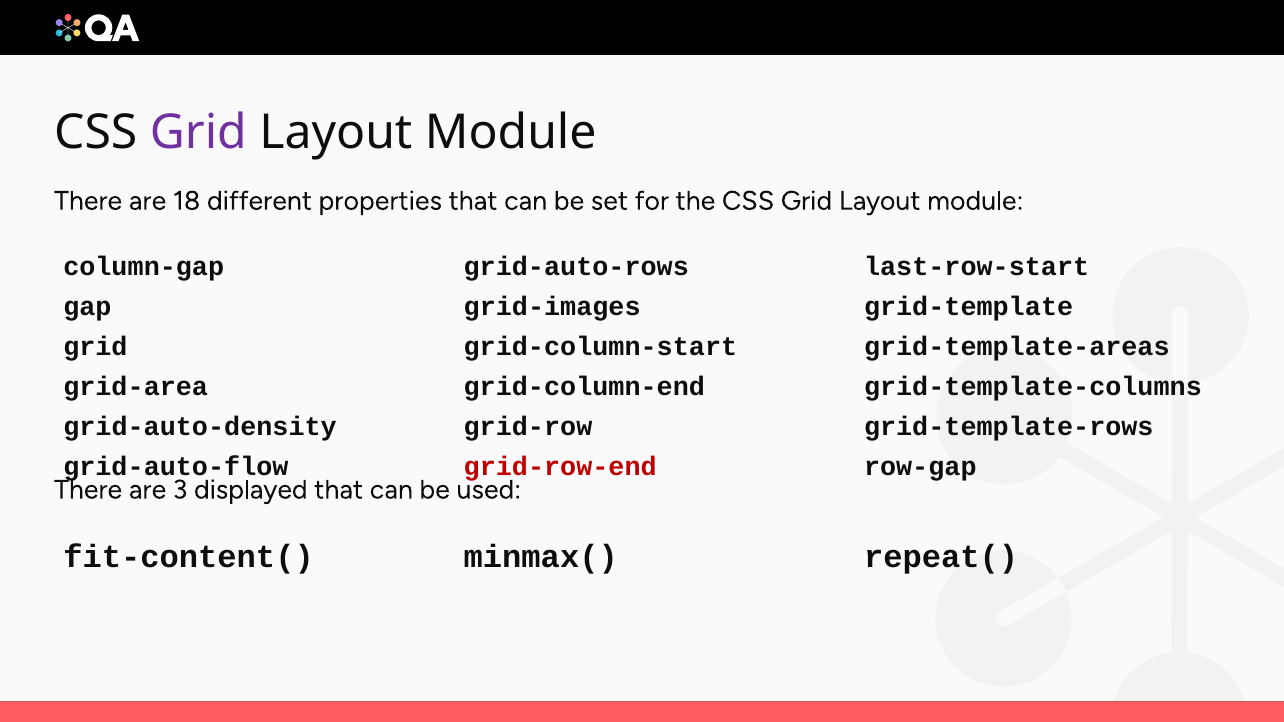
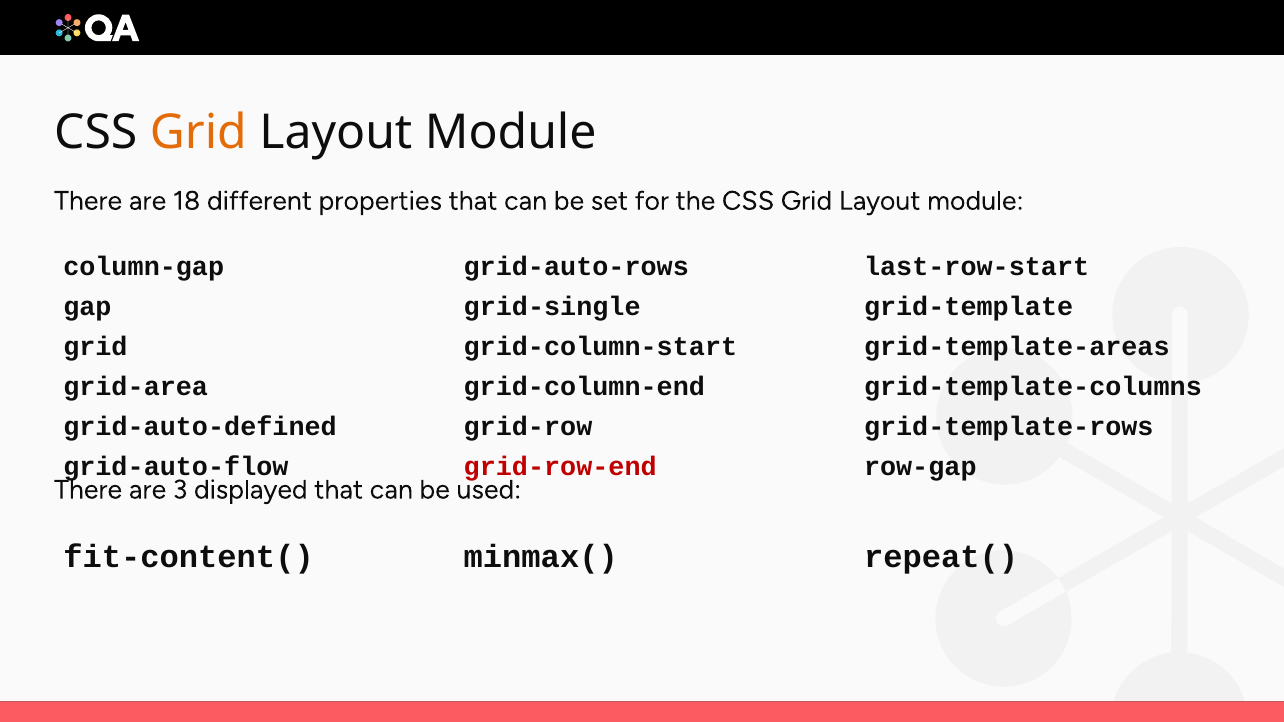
Grid colour: purple -> orange (198, 133)
grid-images: grid-images -> grid-single (552, 307)
grid-auto-density: grid-auto-density -> grid-auto-defined (200, 427)
